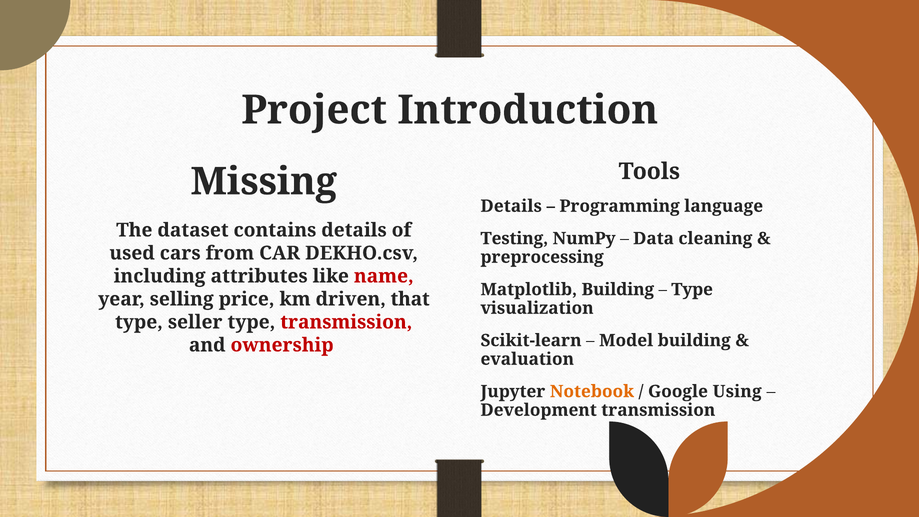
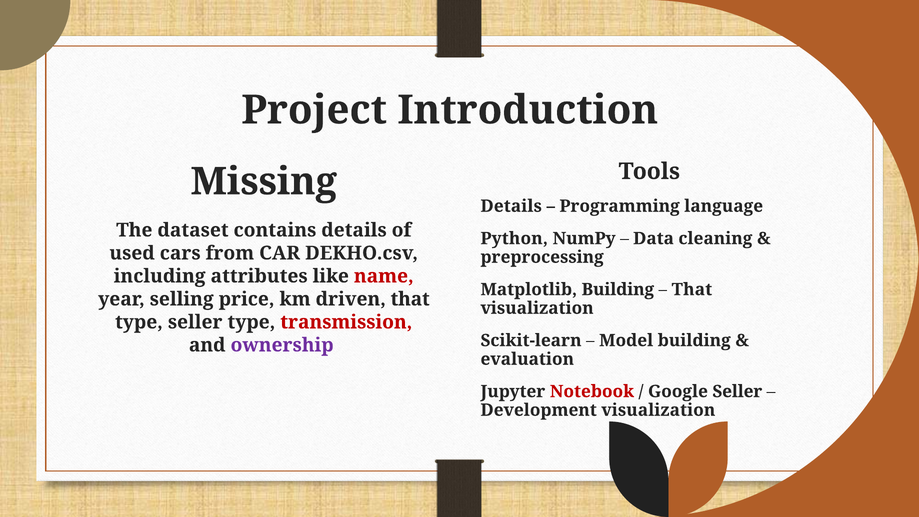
Testing: Testing -> Python (514, 238)
Type: Type -> That (692, 289)
ownership colour: red -> purple (282, 345)
Notebook colour: orange -> red (592, 391)
Google Using: Using -> Seller (737, 391)
Development transmission: transmission -> visualization (658, 410)
